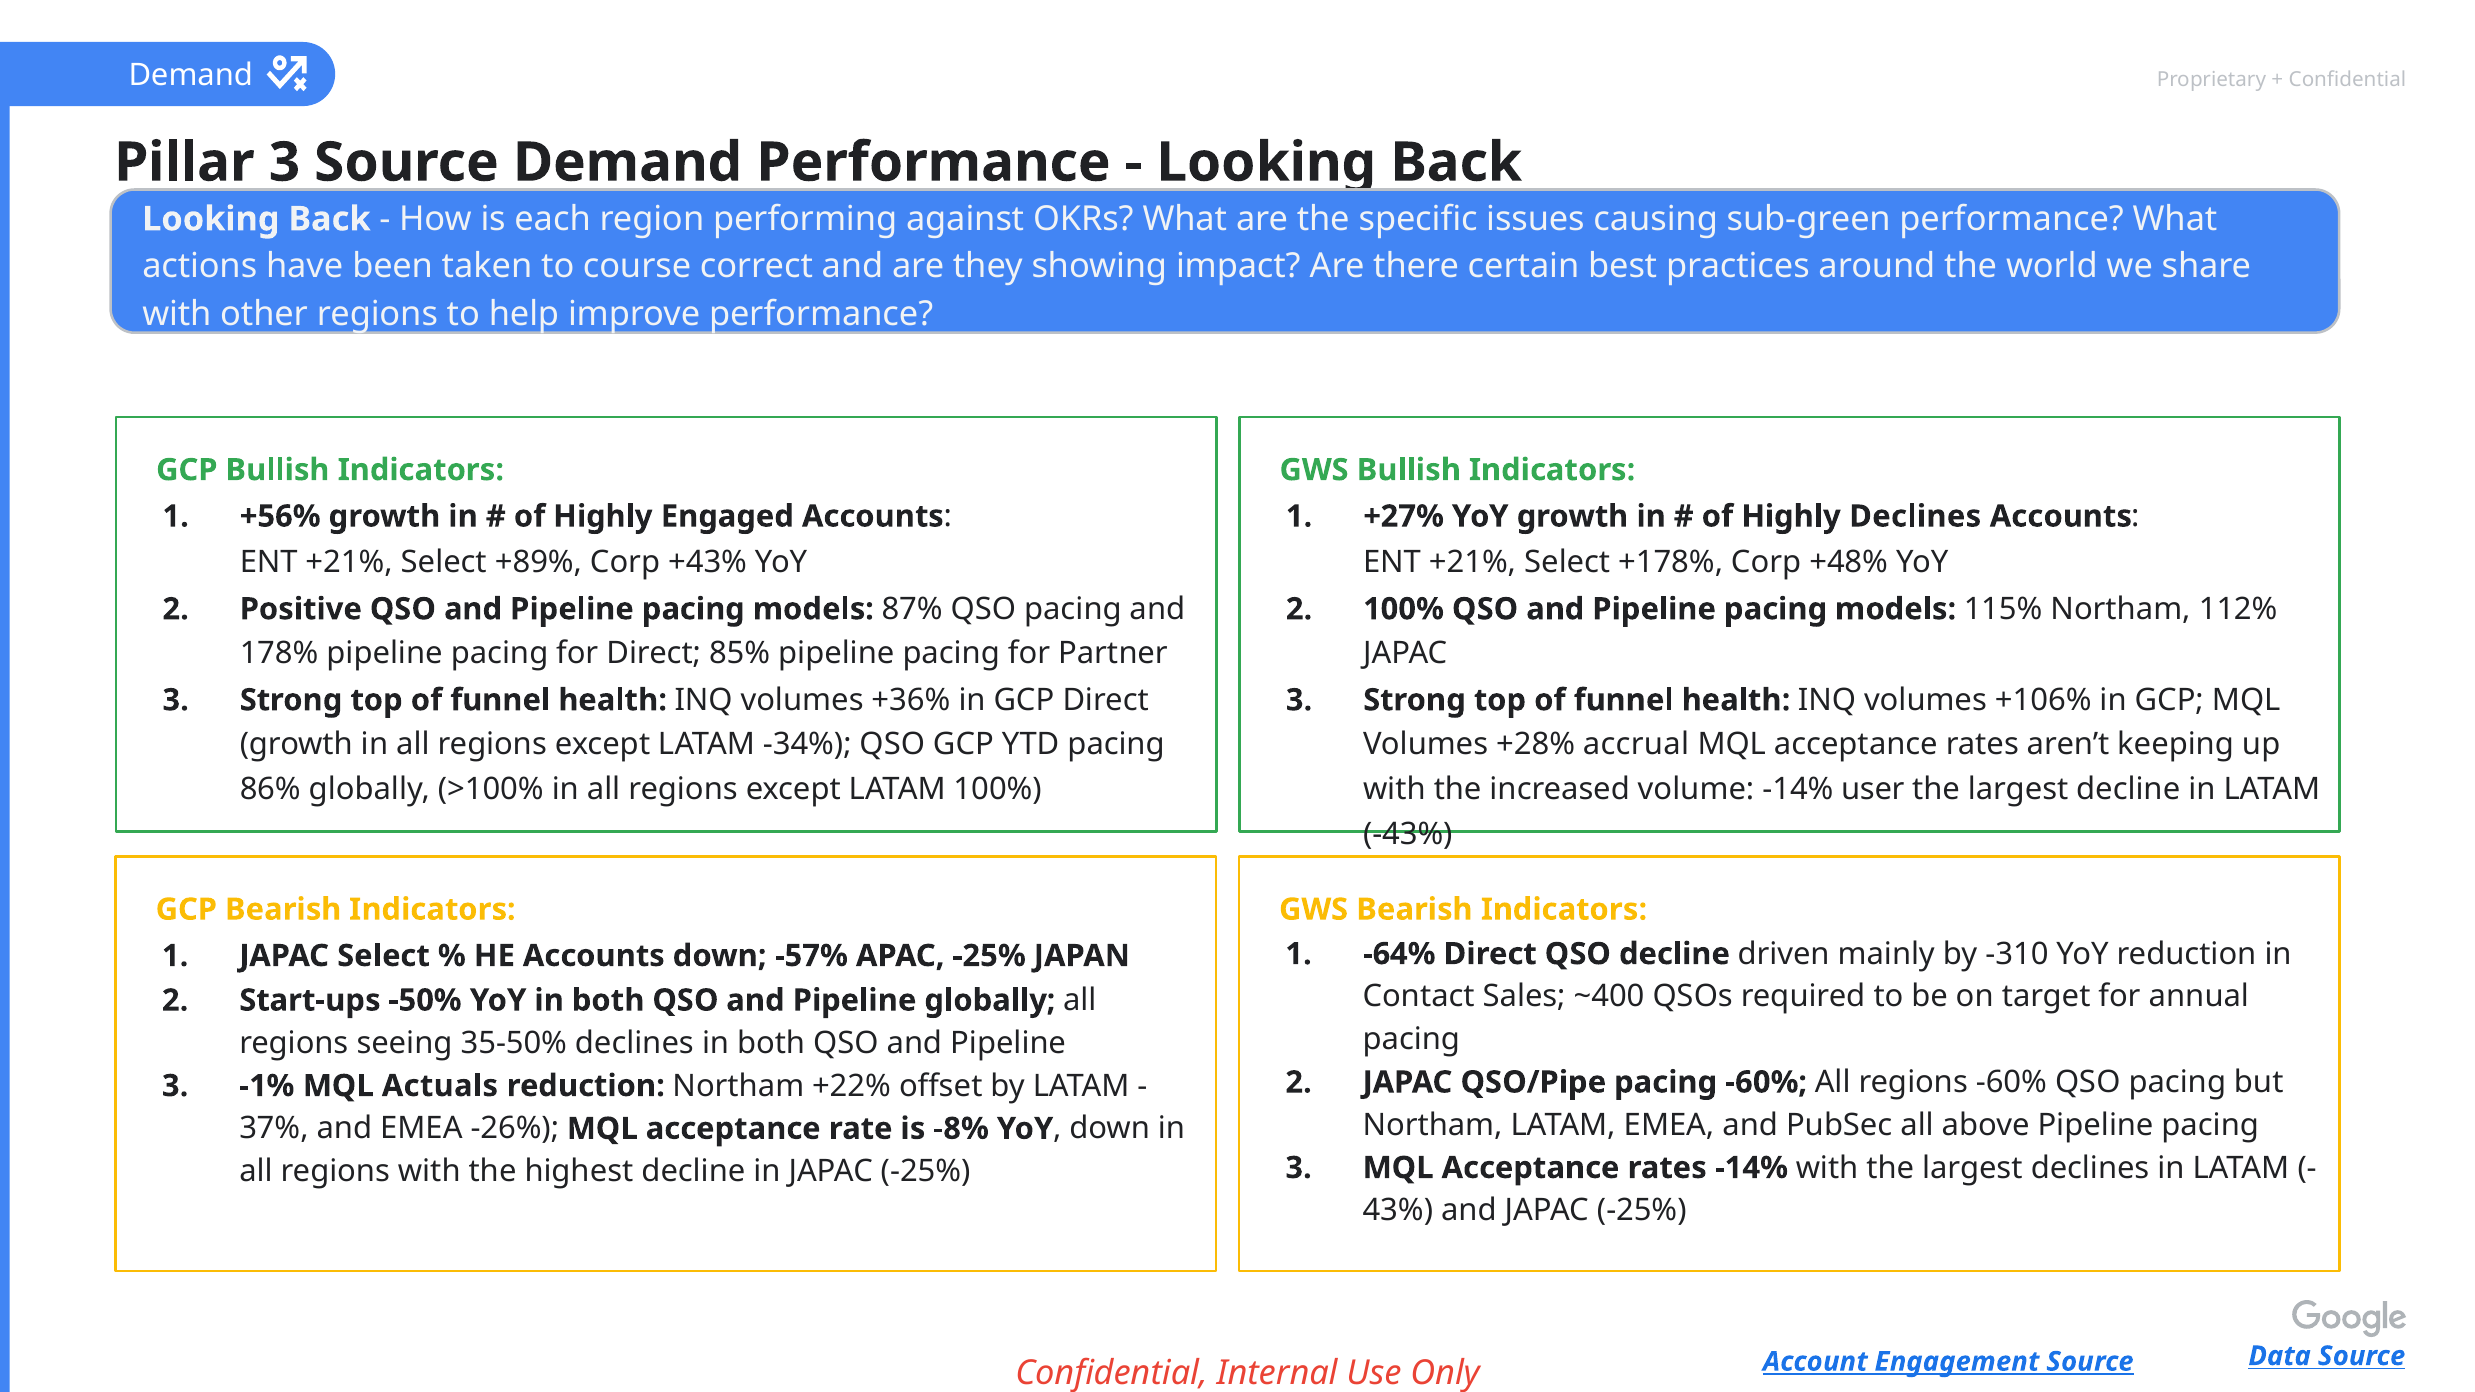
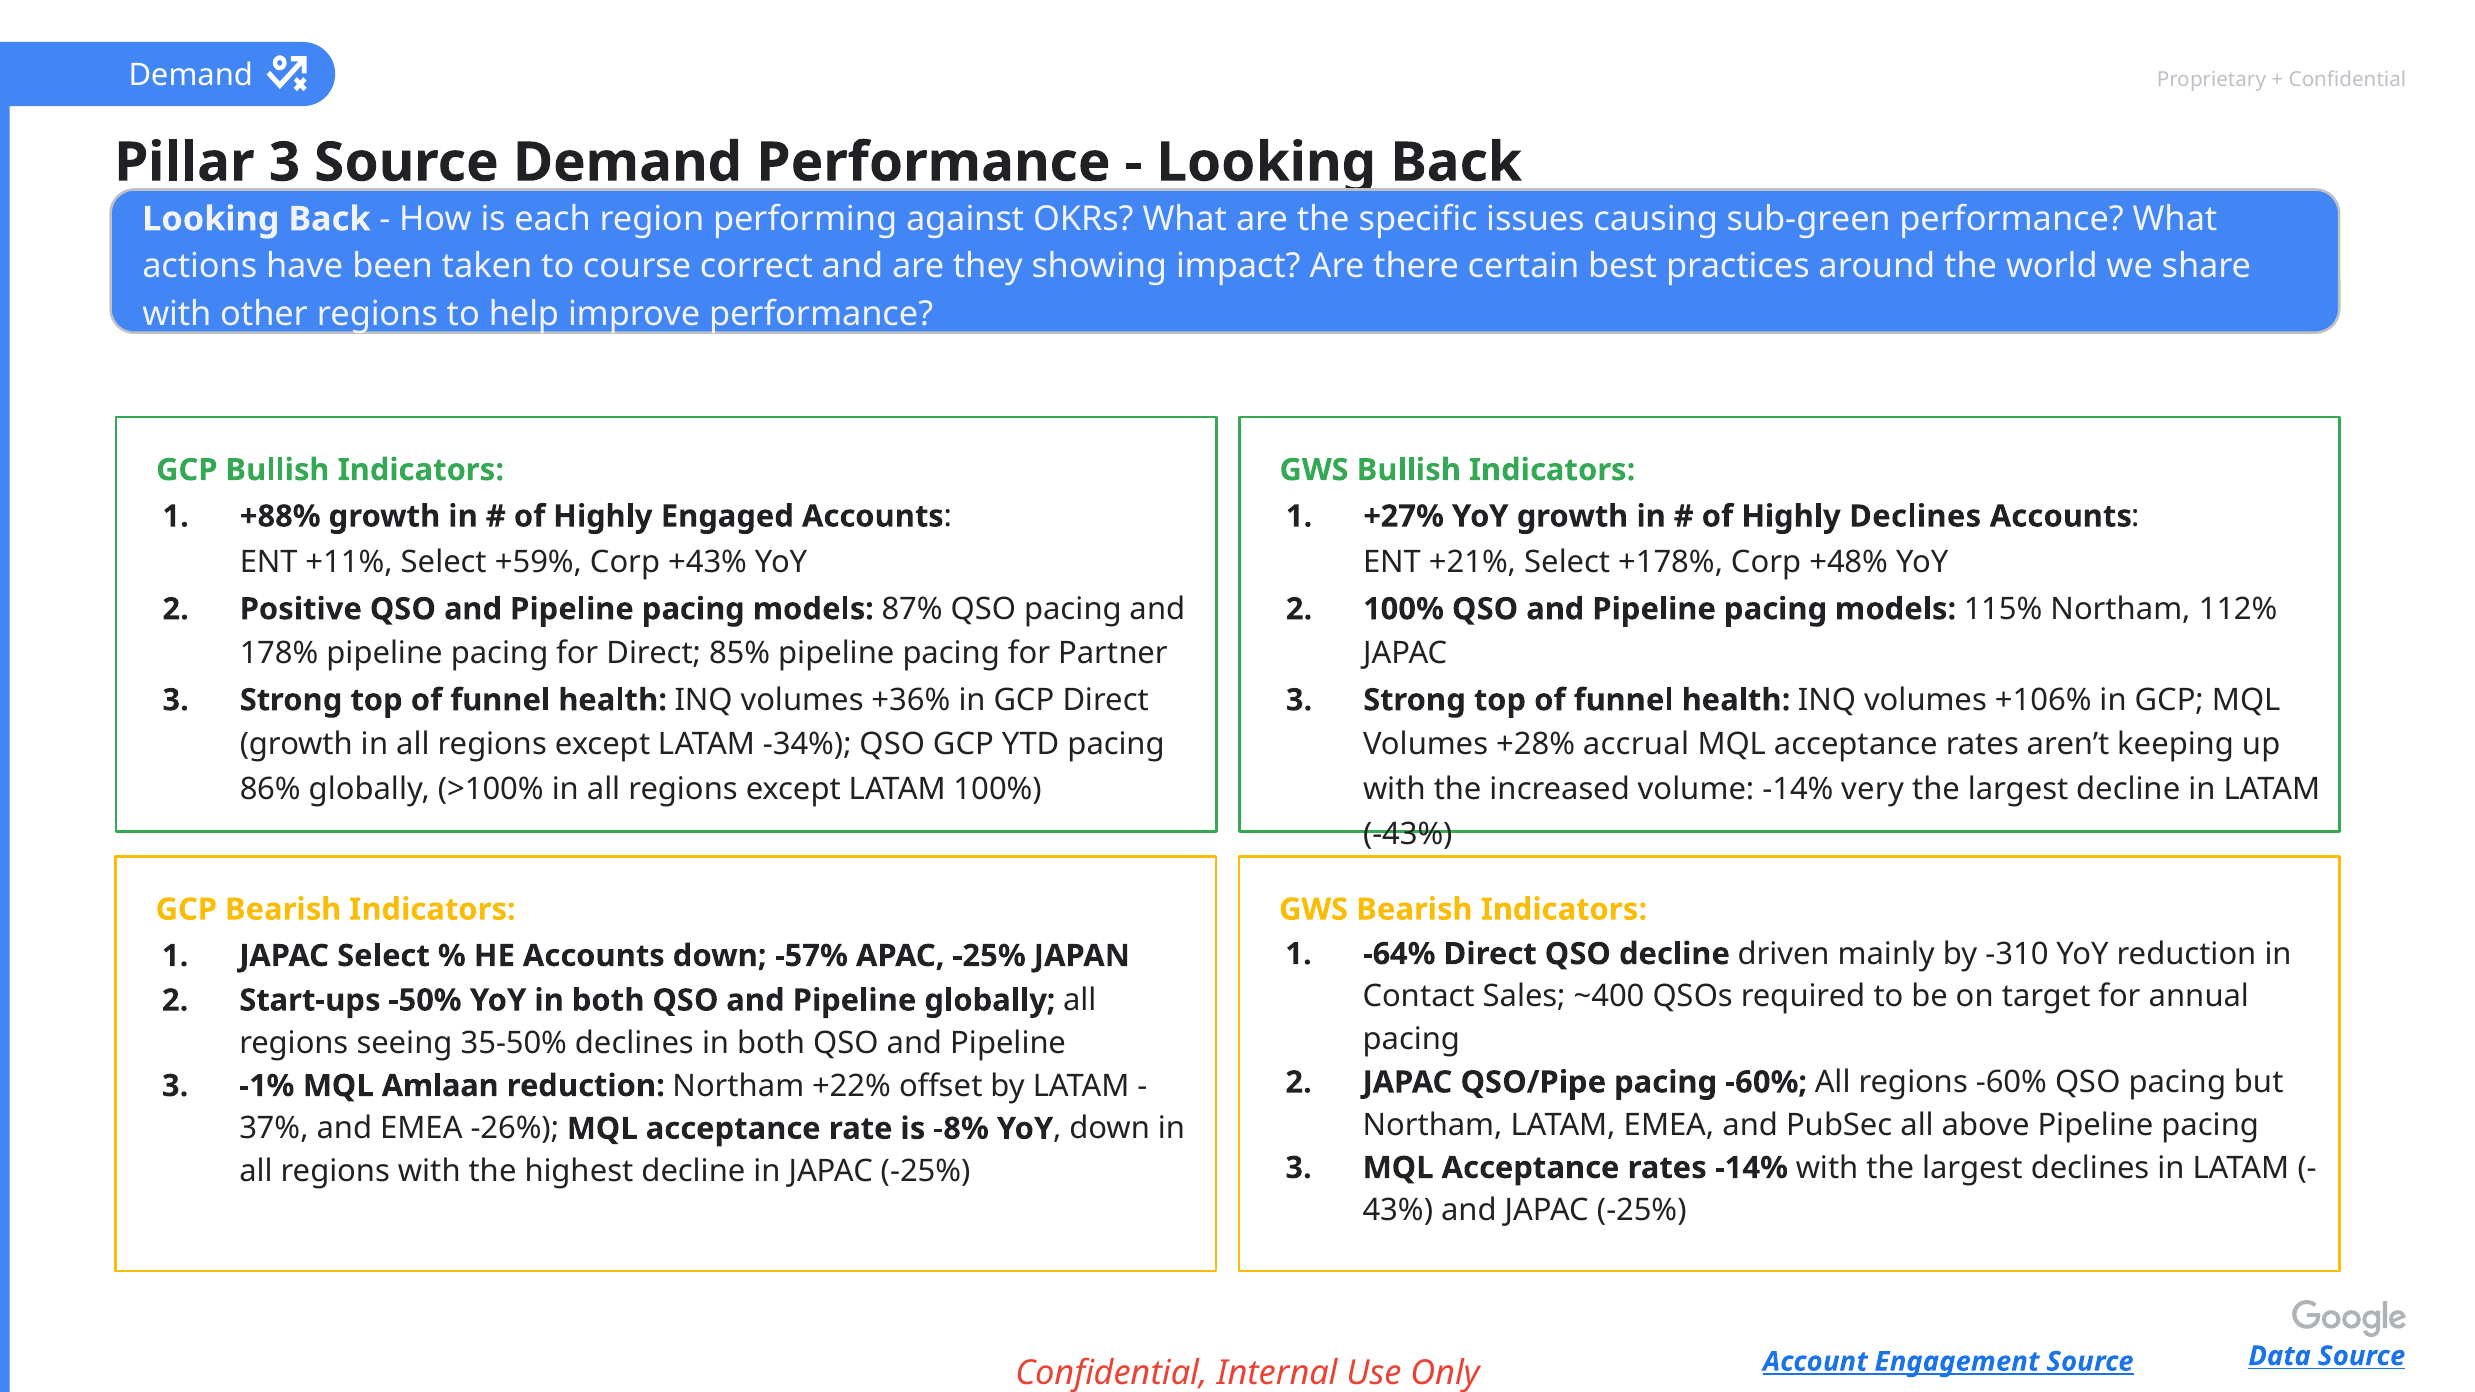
+56%: +56% -> +88% (280, 516)
+21%: +21% -> +11% (349, 563)
+89%: +89% -> +59% (538, 563)
user: user -> very (1873, 789)
Actuals: Actuals -> Amlaan (440, 1086)
